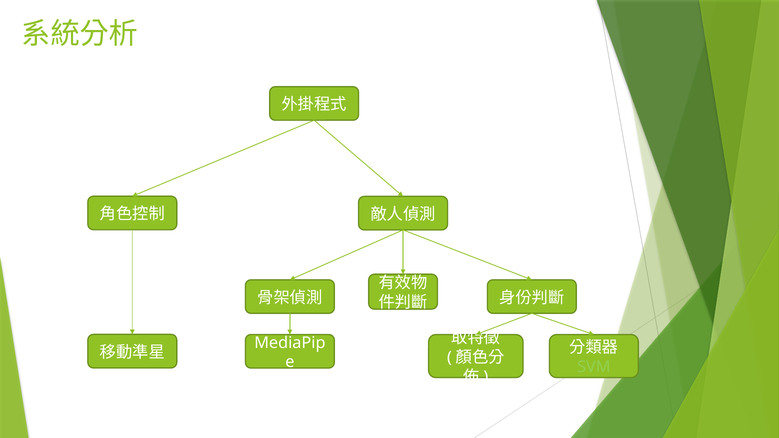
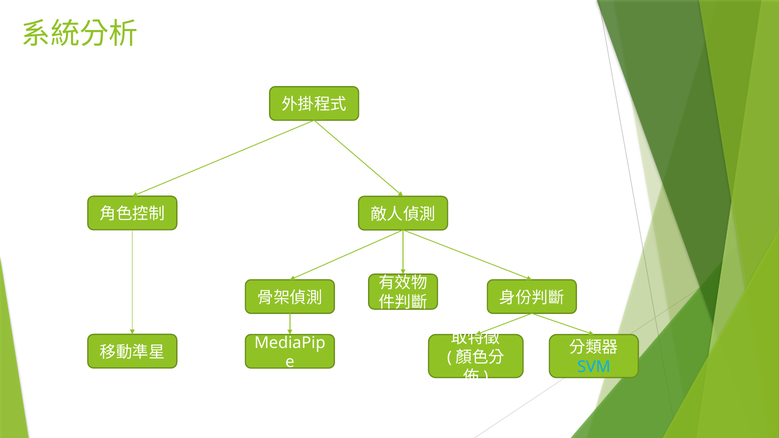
SVM colour: light green -> light blue (594, 367)
